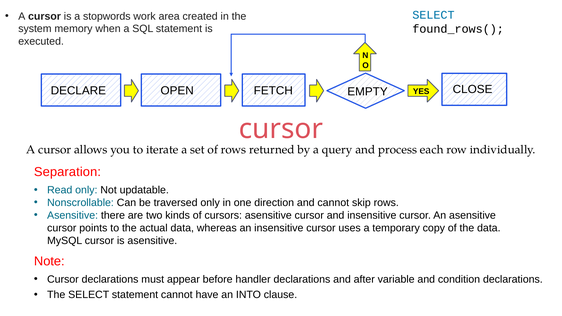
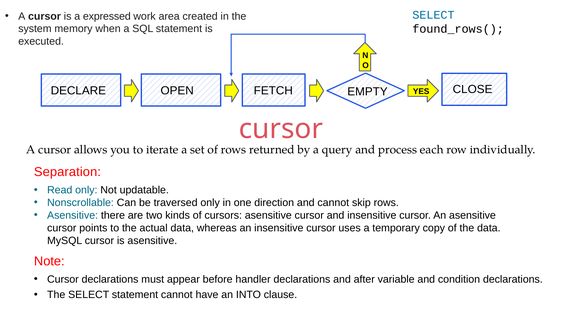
stopwords: stopwords -> expressed (107, 16)
